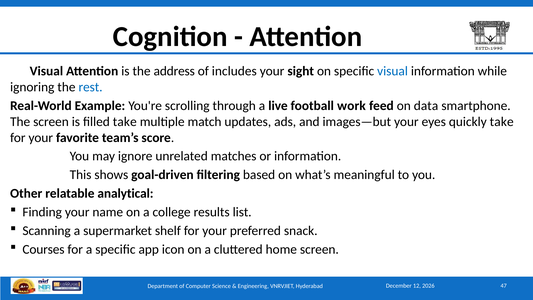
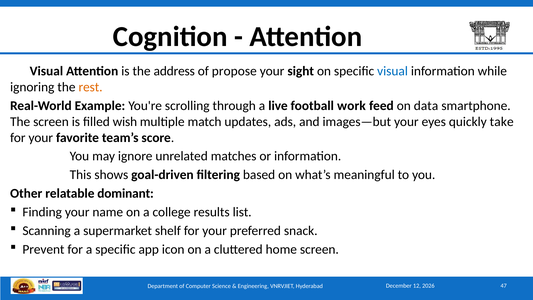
includes: includes -> propose (234, 71)
rest colour: blue -> orange (91, 87)
filled take: take -> wish (125, 122)
analytical: analytical -> dominant (126, 193)
Courses: Courses -> Prevent (43, 249)
